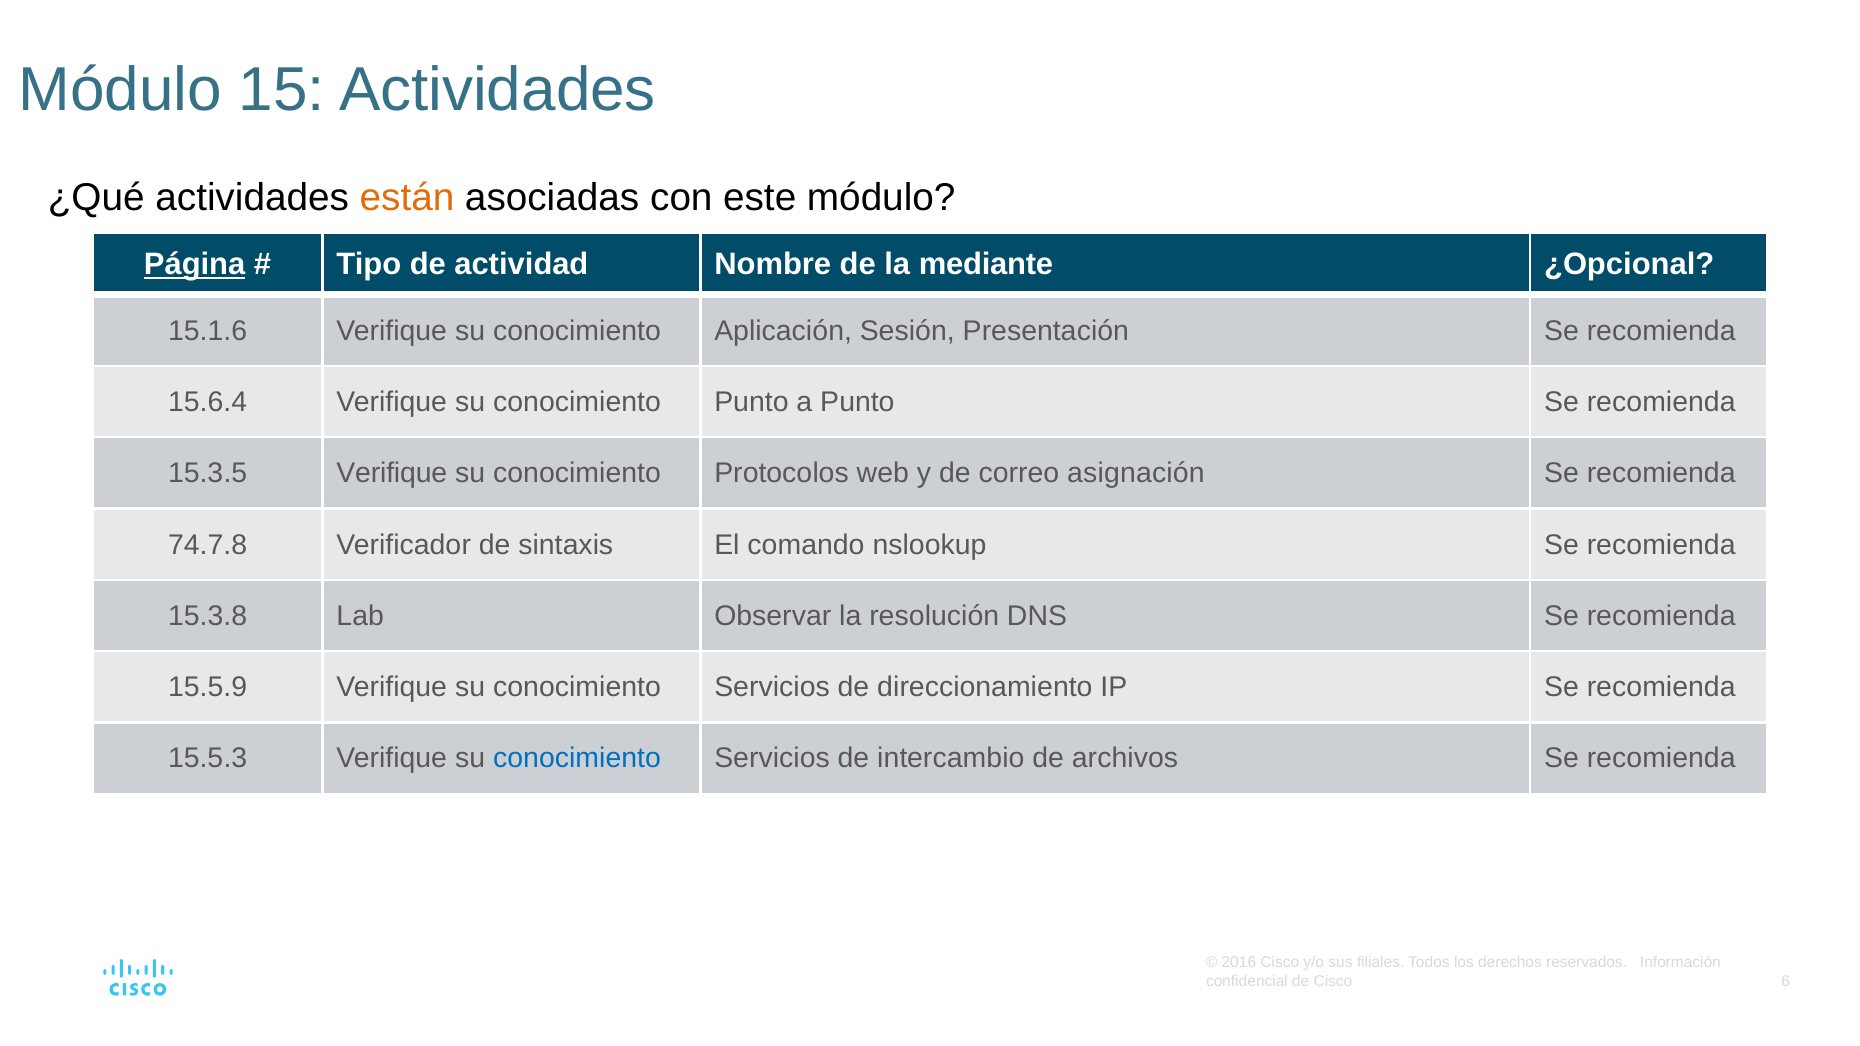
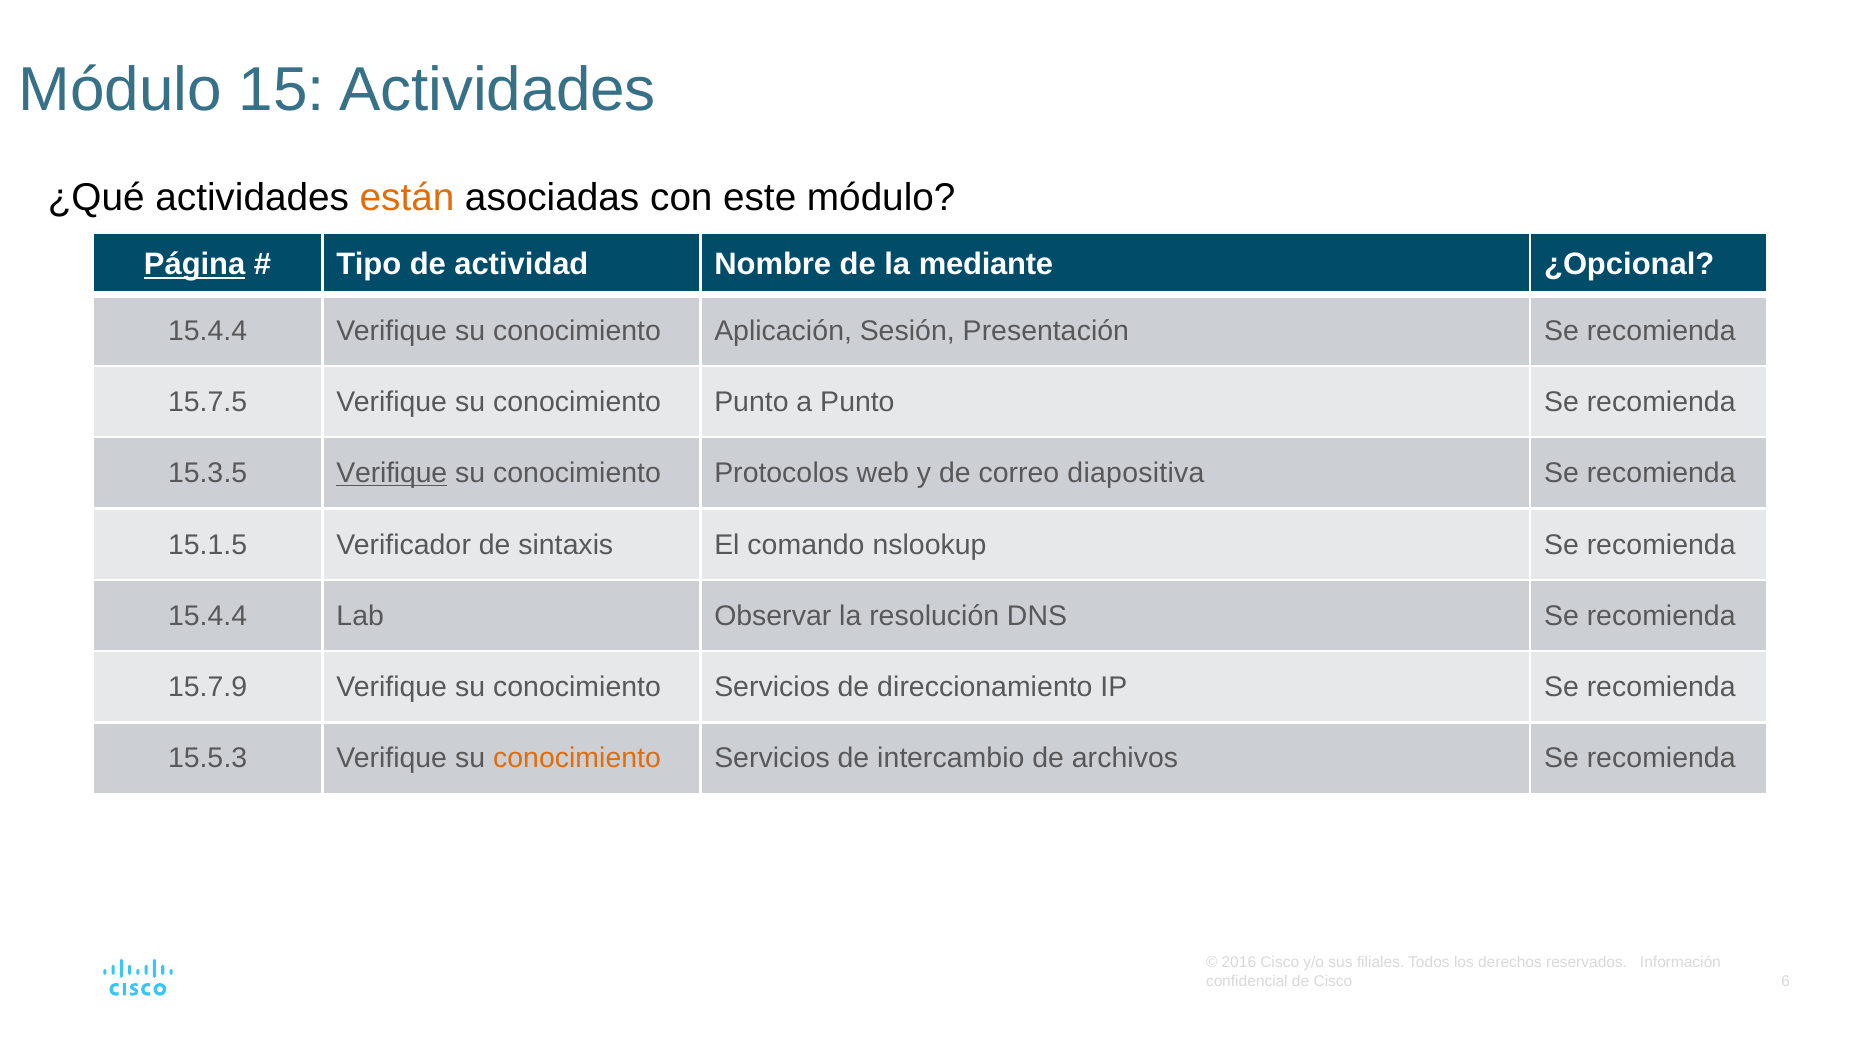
15.1.6: 15.1.6 -> 15.4.4 (208, 331)
15.6.4: 15.6.4 -> 15.7.5 (208, 402)
Verifique underline: none -> present (392, 473)
asignación: asignación -> diapositiva (1136, 473)
74.7.8: 74.7.8 -> 15.1.5 (208, 545)
15.3.8: 15.3.8 -> 15.4.4 (208, 616)
15.5.9: 15.5.9 -> 15.7.9 (208, 687)
conocimiento colour: blue -> orange (577, 759)
